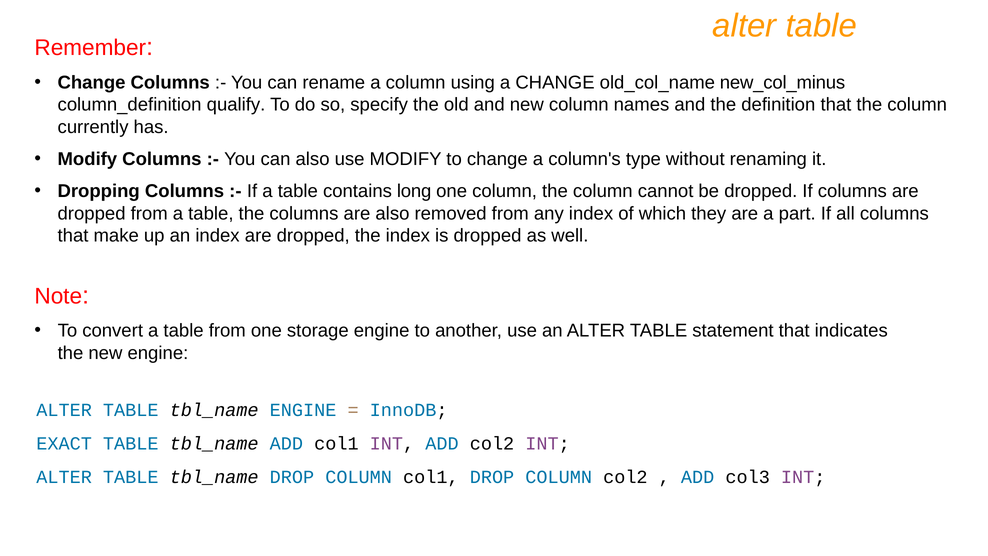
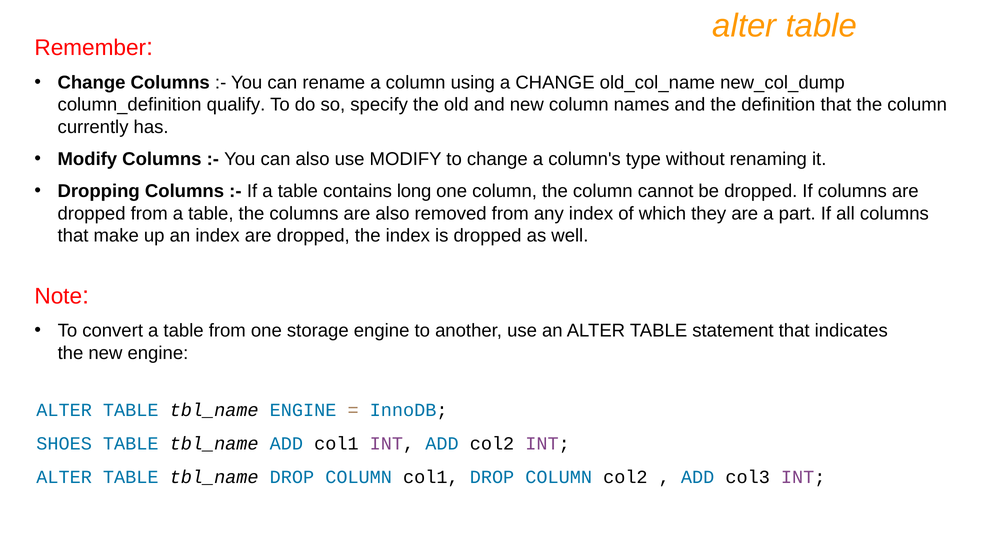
new_col_minus: new_col_minus -> new_col_dump (782, 82)
EXACT: EXACT -> SHOES (64, 443)
